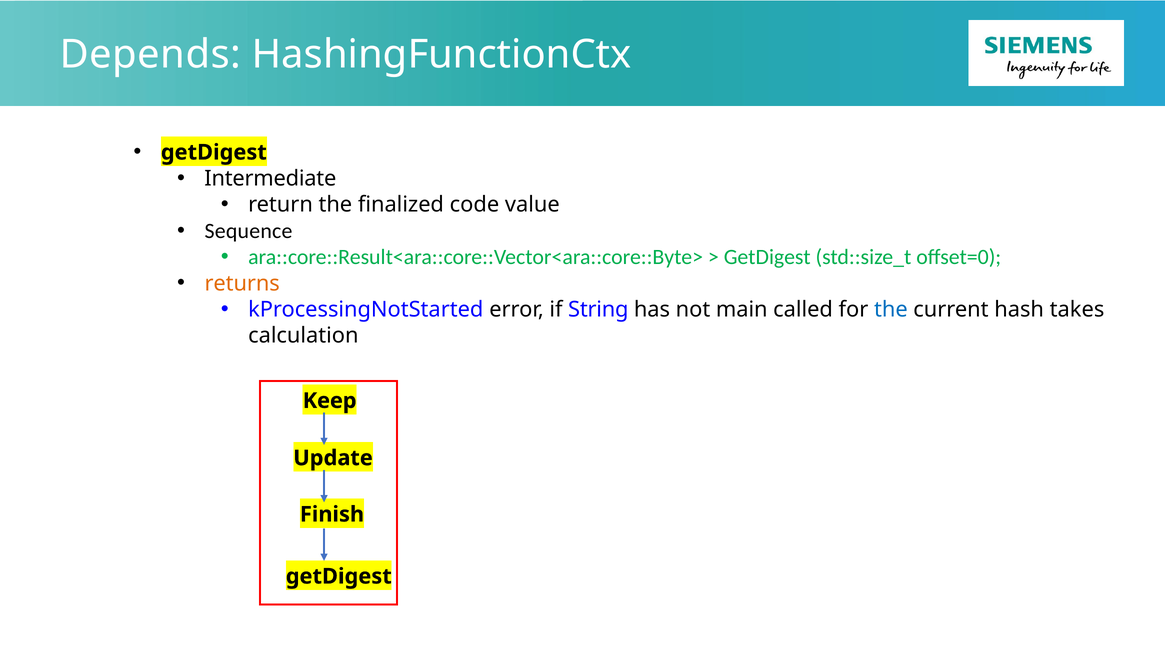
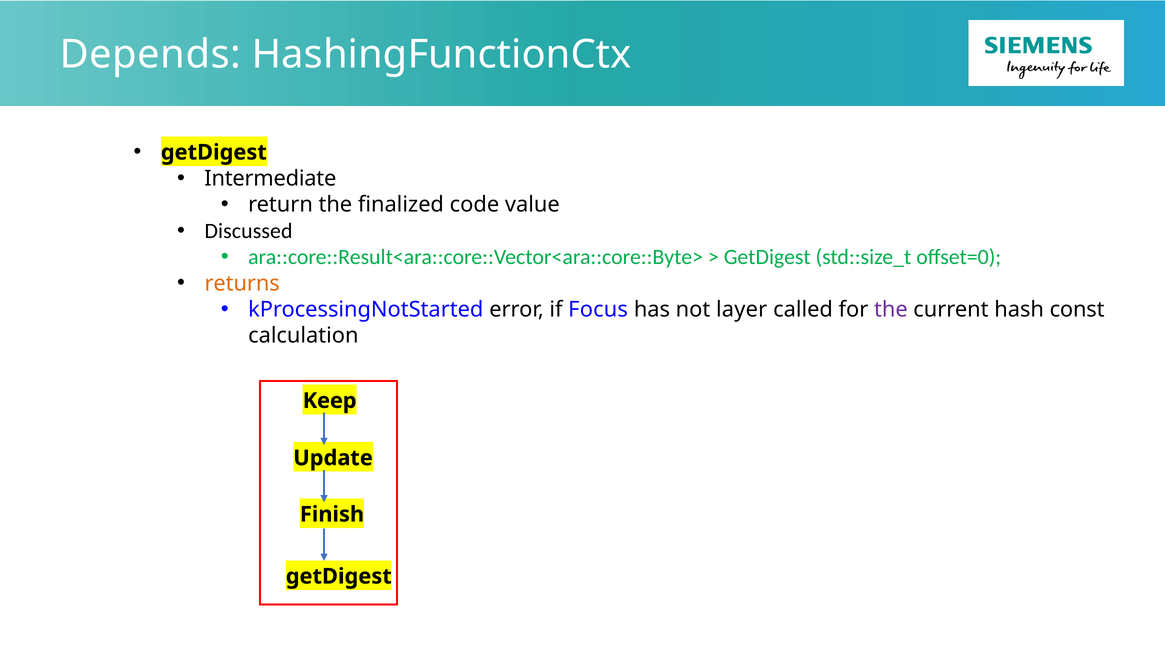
Sequence: Sequence -> Discussed (249, 231)
String: String -> Focus (598, 310)
main: main -> layer (742, 310)
the colour: blue -> purple (891, 310)
takes: takes -> const (1077, 310)
